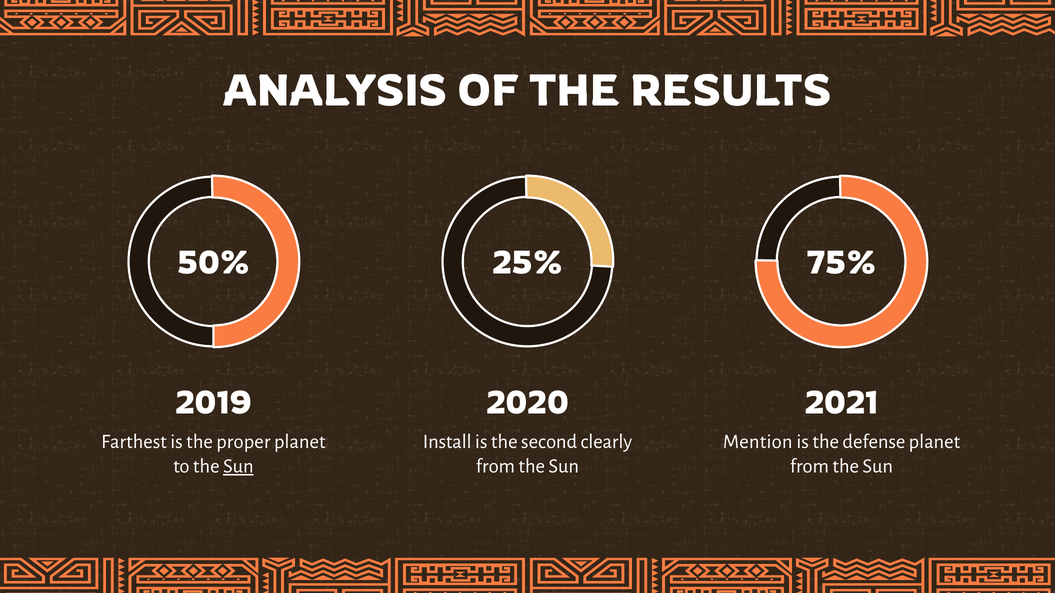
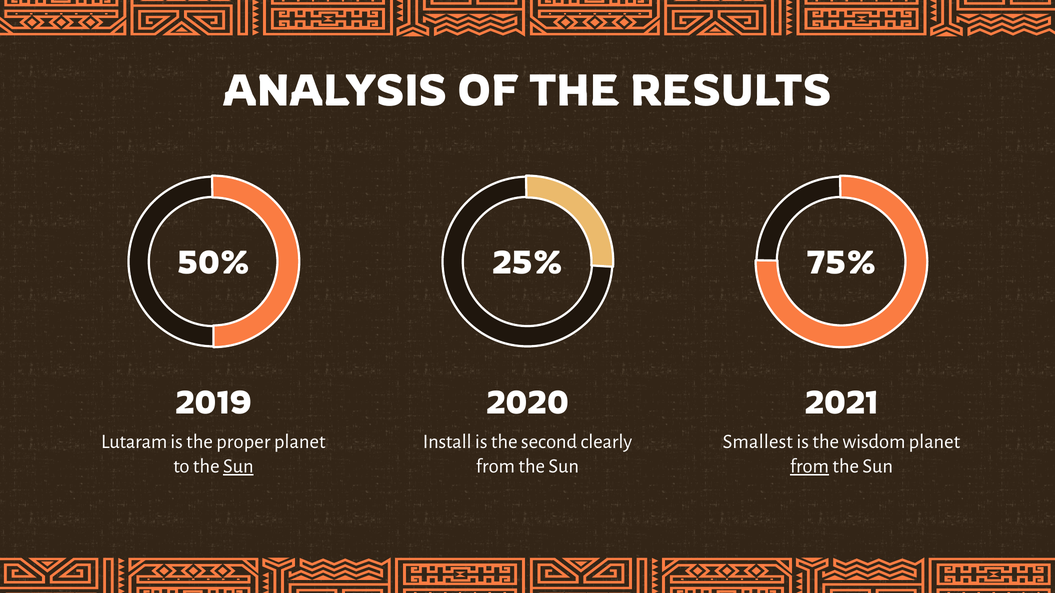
Farthest: Farthest -> Lutaram (134, 442)
Mention: Mention -> Smallest (758, 442)
defense: defense -> wisdom (874, 442)
from underline: none -> present (809, 466)
